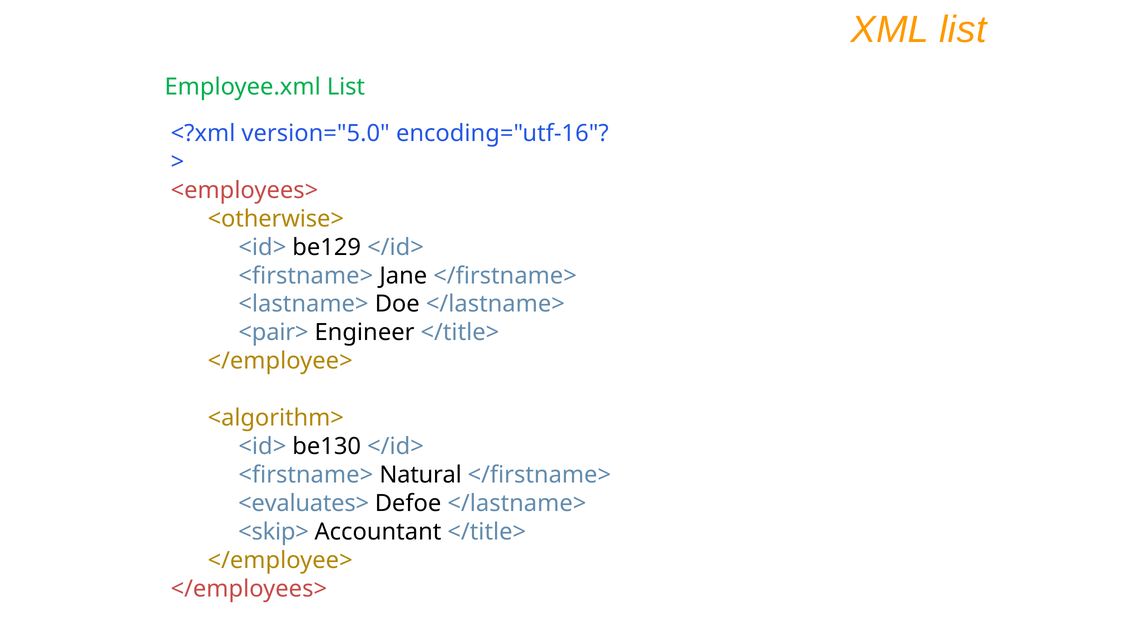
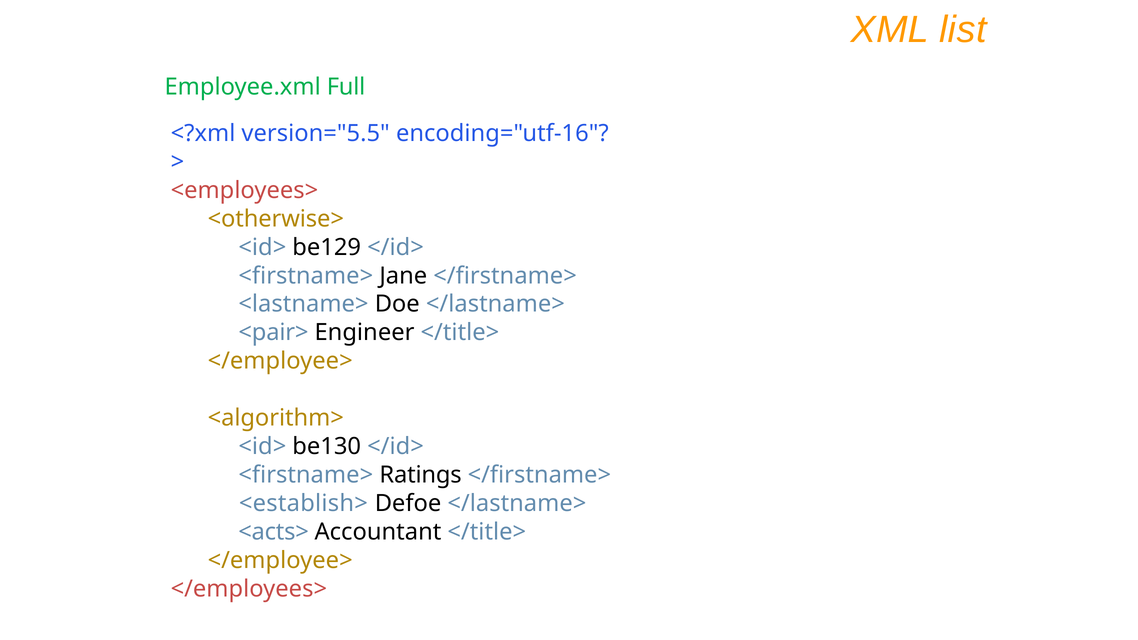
Employee.xml List: List -> Full (346, 87)
version="5.0: version="5.0 -> version="5.5 (316, 133)
Natural: Natural -> Ratings (421, 475)
<evaluates>: <evaluates> -> <establish> (303, 503)
<skip>: <skip> -> <acts> (274, 532)
